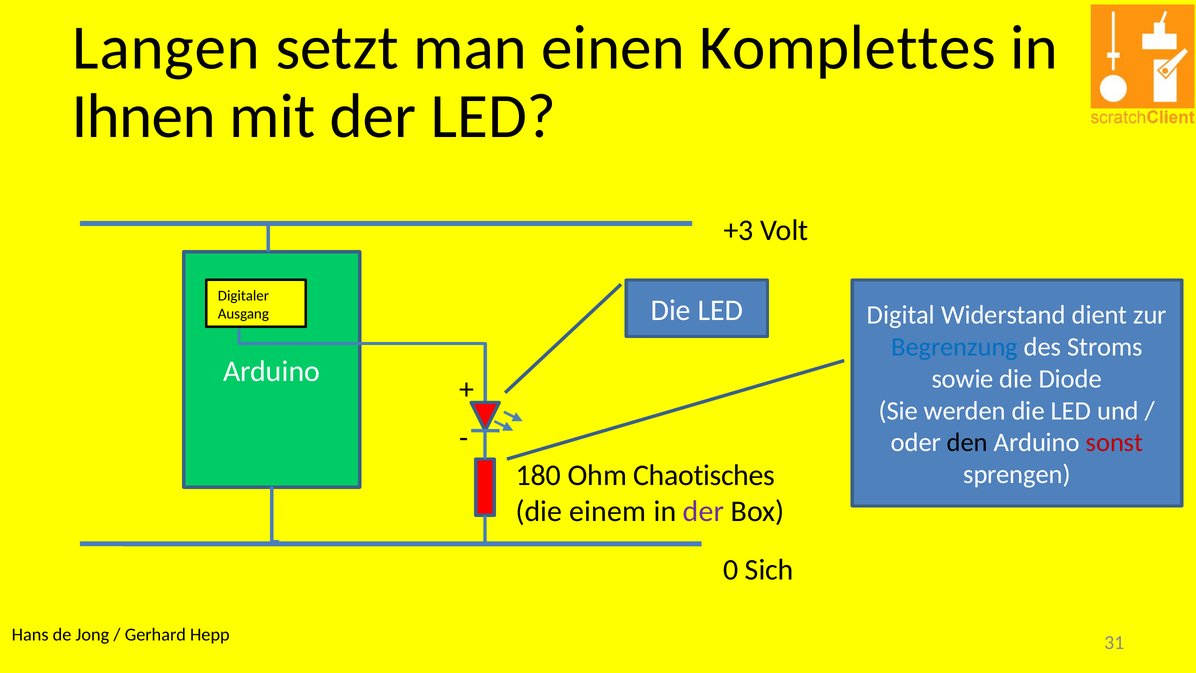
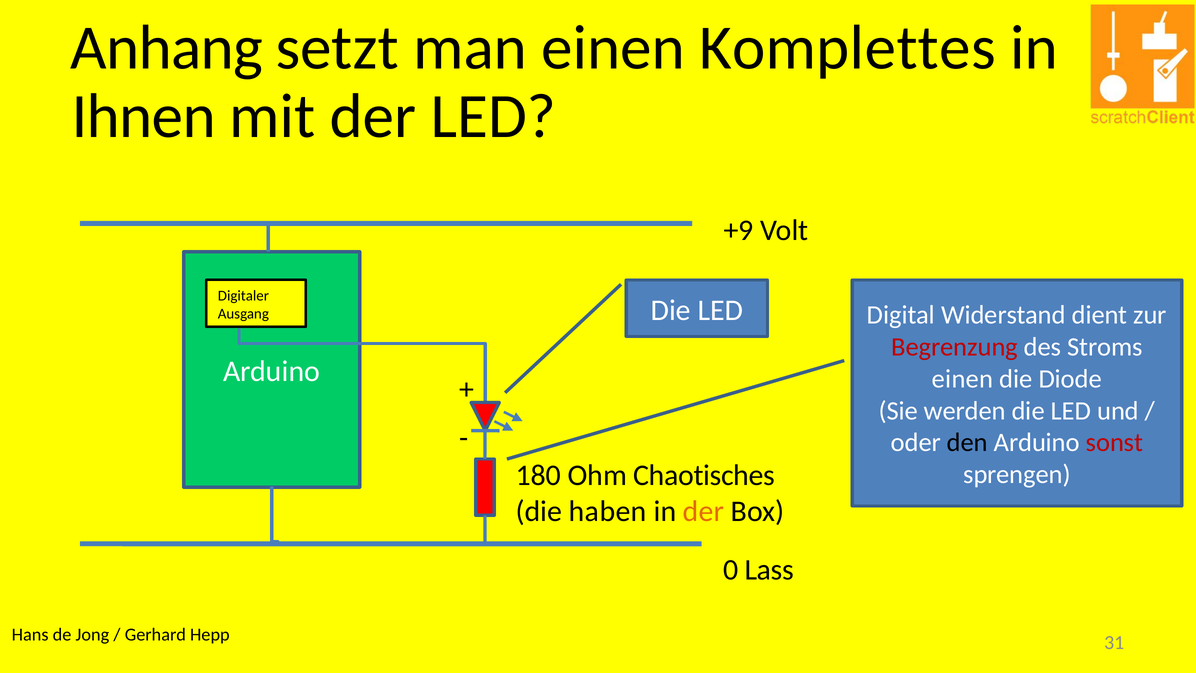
Langen: Langen -> Anhang (167, 48)
+3: +3 -> +9 (739, 230)
Begrenzung colour: blue -> red (955, 347)
sowie: sowie -> einen (963, 379)
einem: einem -> haben (608, 511)
der colour: purple -> orange (704, 511)
Sich: Sich -> Lass (769, 569)
